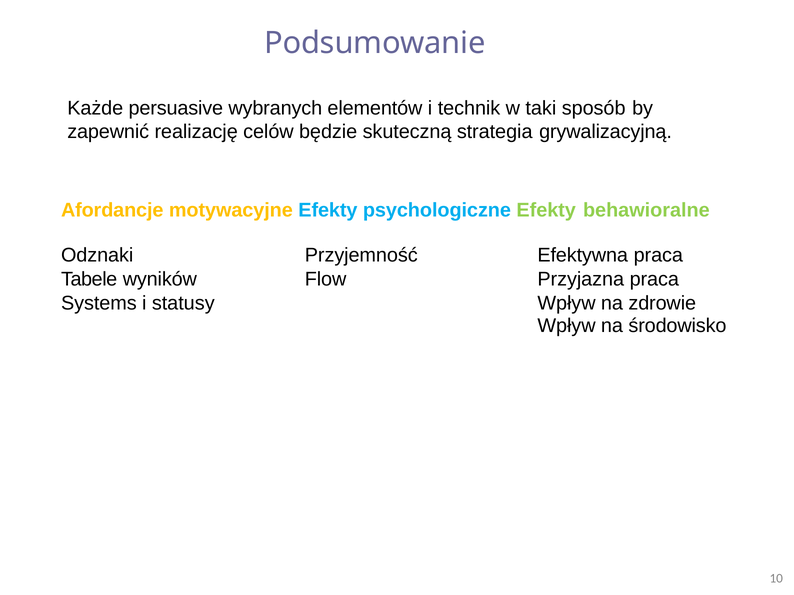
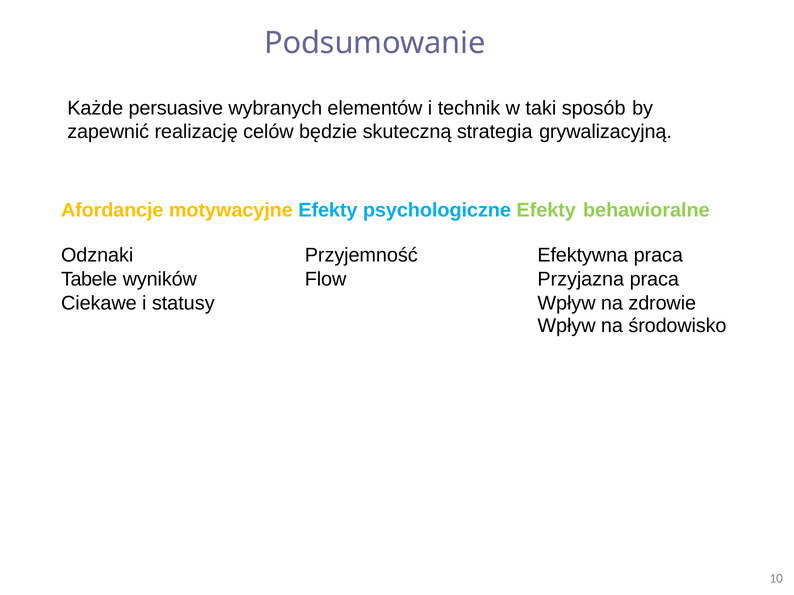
Systems: Systems -> Ciekawe (99, 303)
